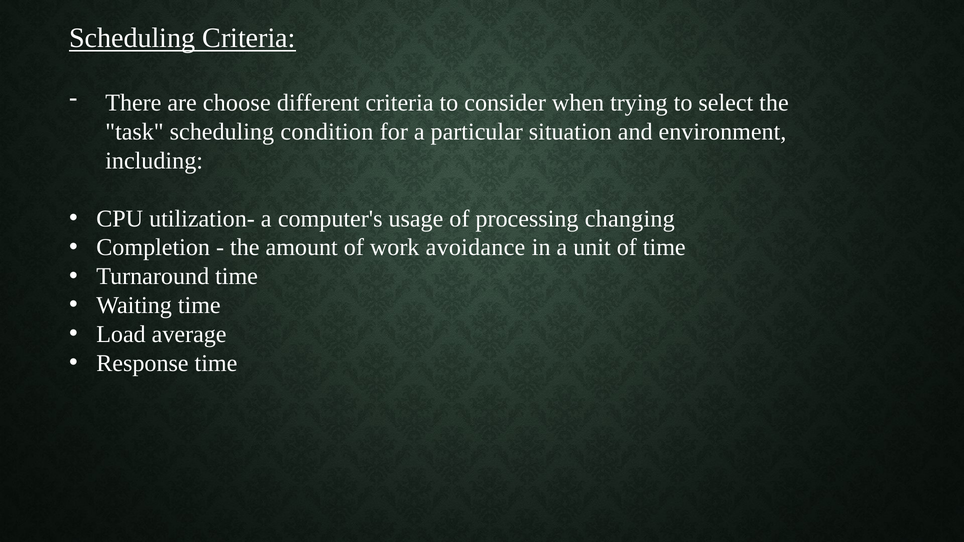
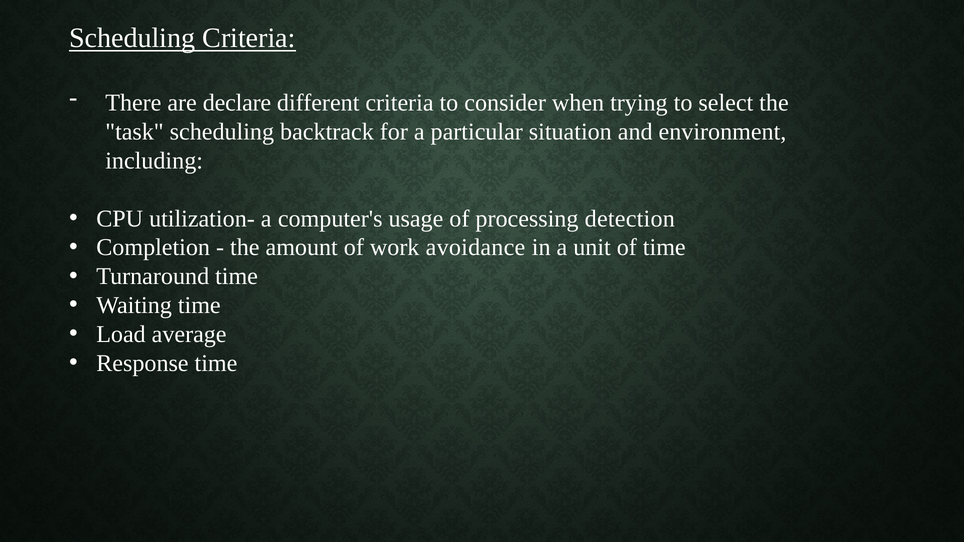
choose: choose -> declare (237, 103)
condition: condition -> backtrack (327, 132)
changing: changing -> detection (630, 219)
